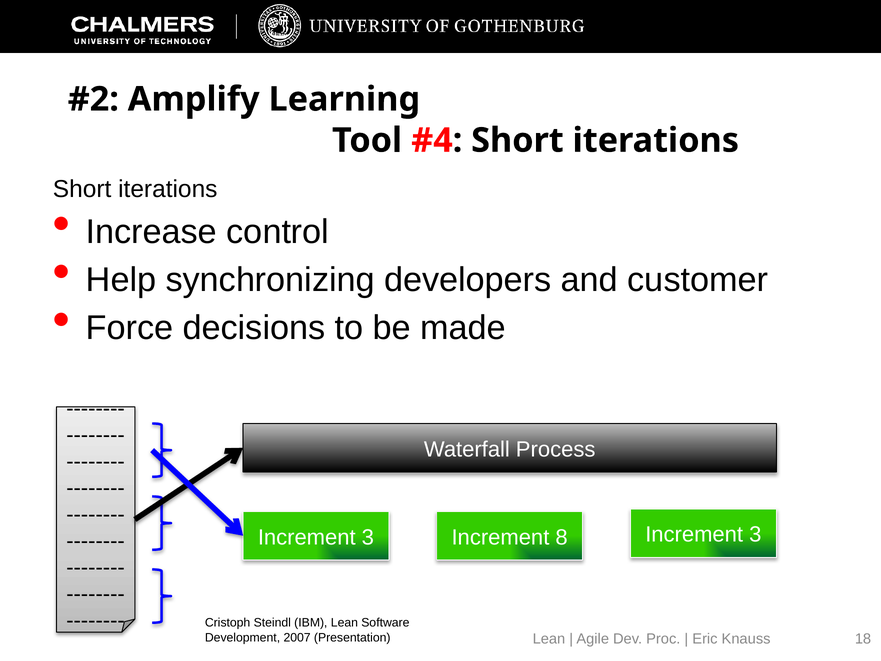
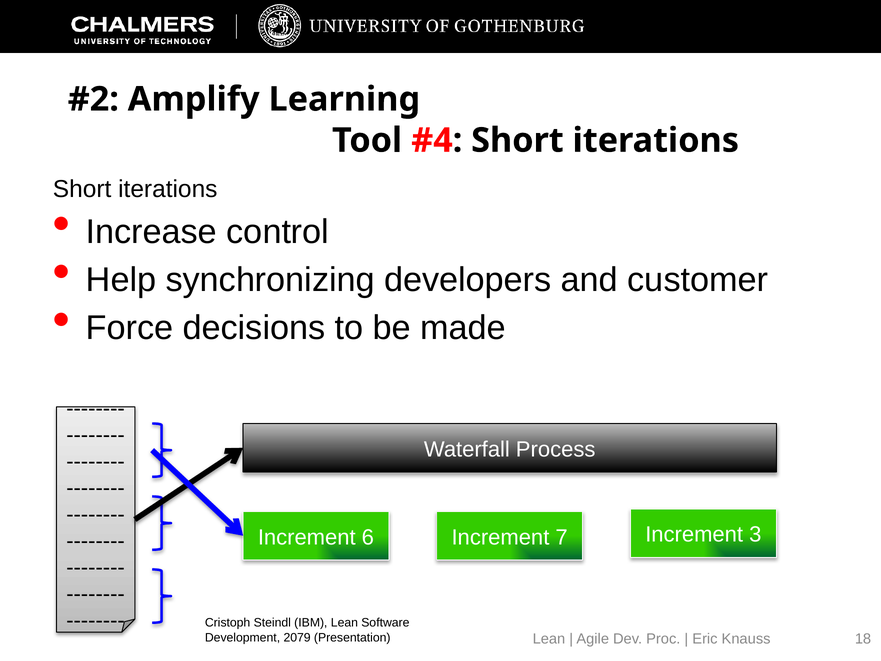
3: 3 -> 6 (368, 537)
8: 8 -> 7 (562, 537)
2007: 2007 -> 2079 (297, 637)
